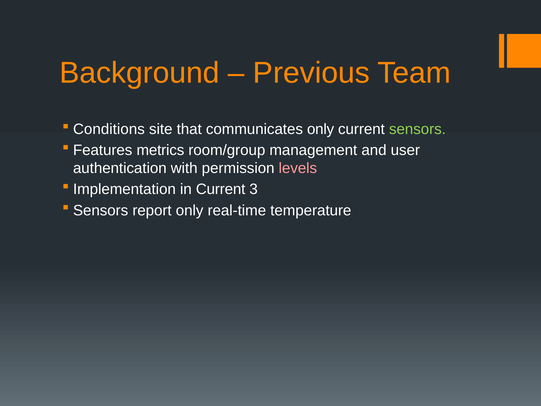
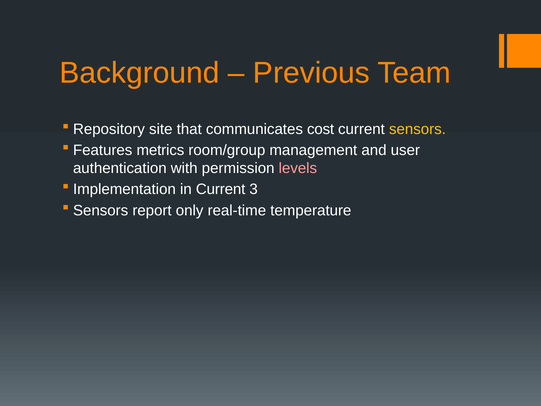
Conditions: Conditions -> Repository (109, 129)
communicates only: only -> cost (321, 129)
sensors colour: light green -> yellow (417, 129)
